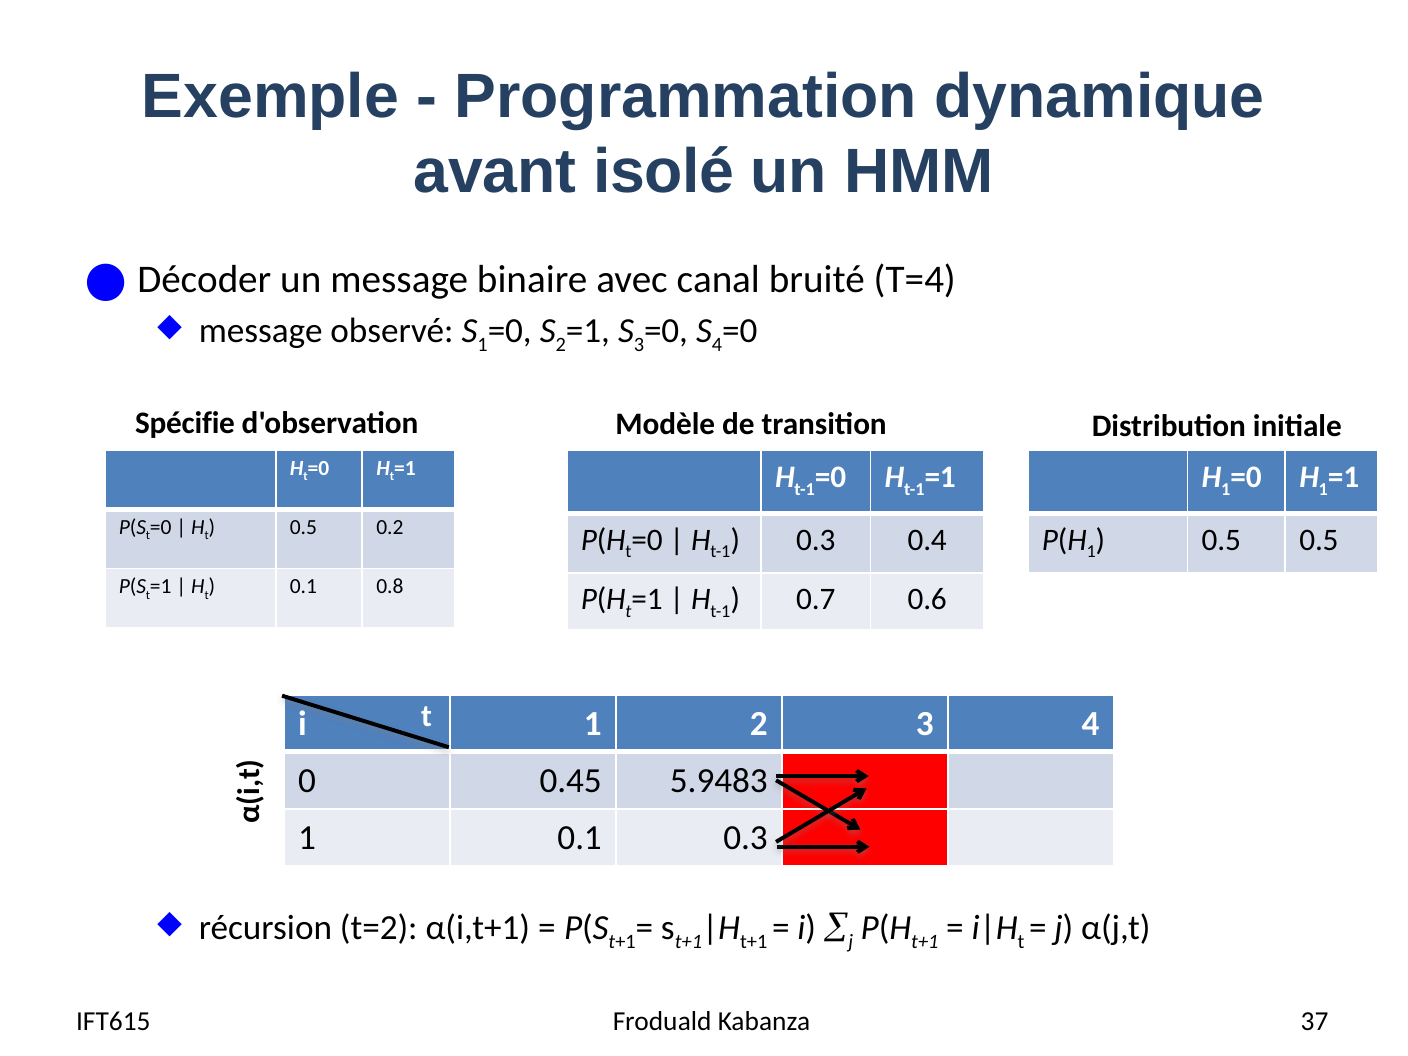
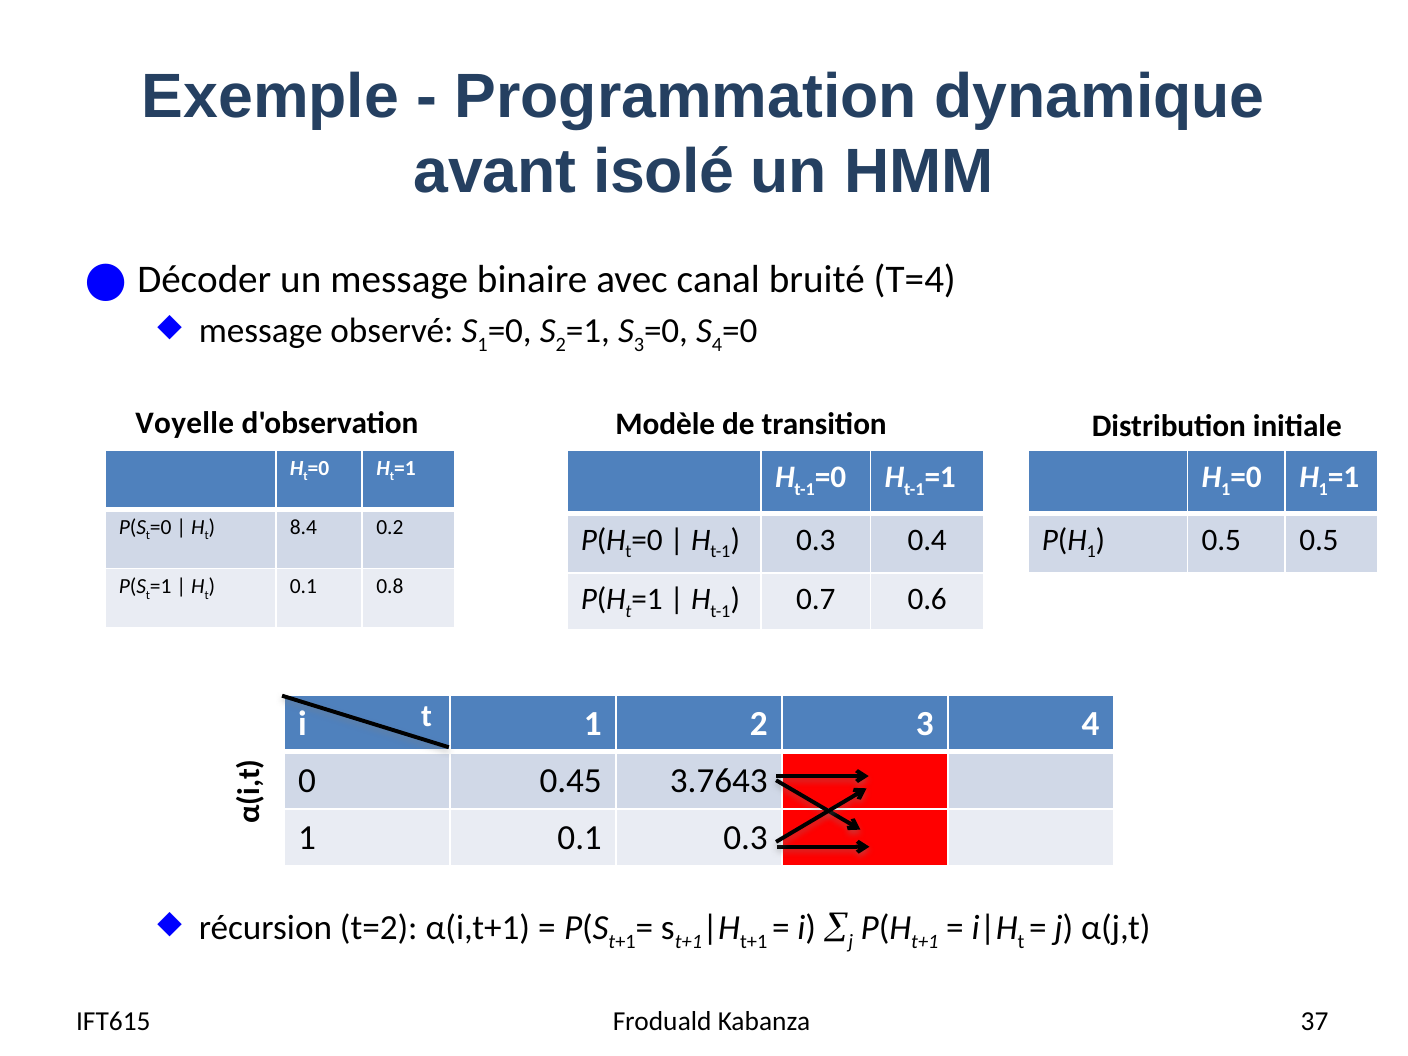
Spécifie: Spécifie -> Voyelle (185, 423)
0.5: 0.5 -> 8.4 (303, 527)
5.9483: 5.9483 -> 3.7643 (719, 781)
